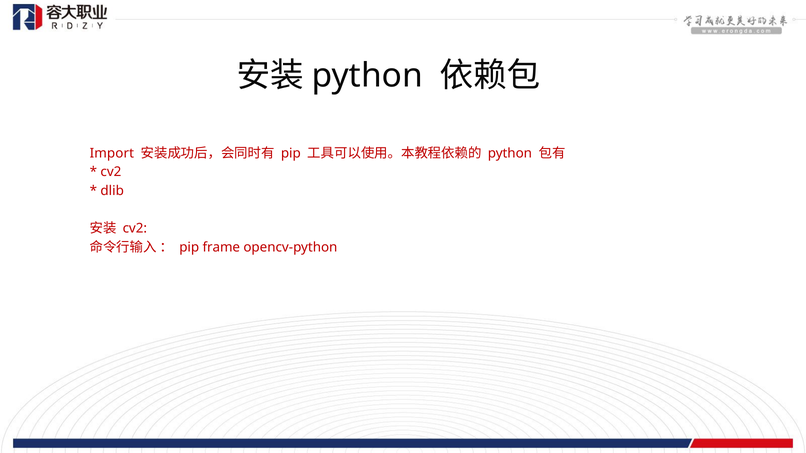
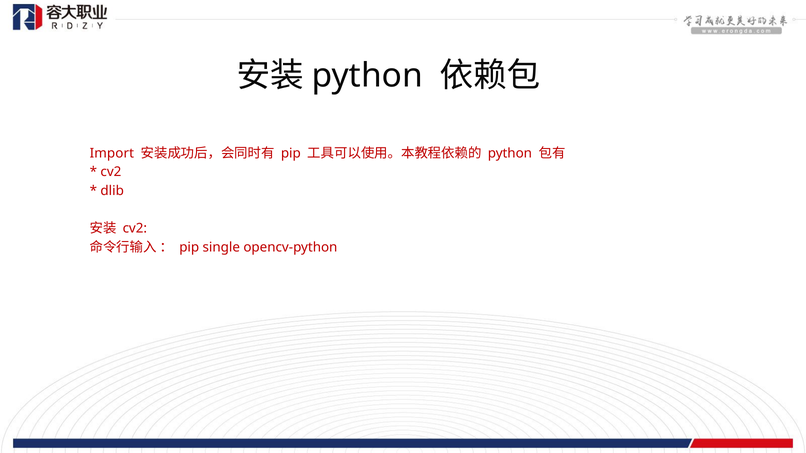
frame: frame -> single (221, 247)
